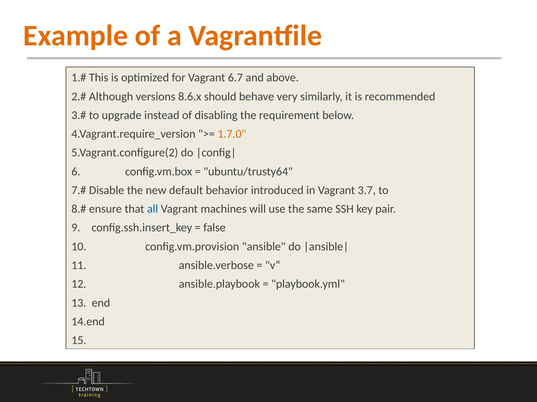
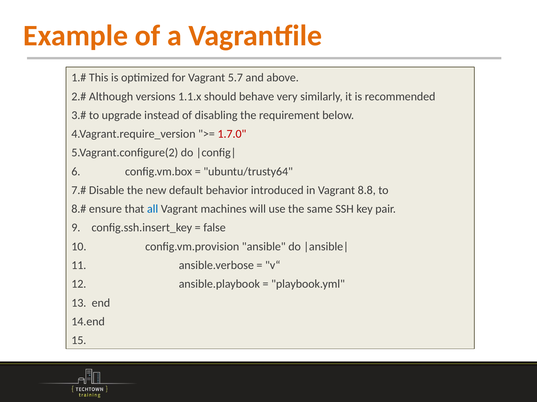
6.7: 6.7 -> 5.7 (235, 78)
8.6.x: 8.6.x -> 1.1.x (190, 97)
1.7.0 colour: orange -> red (232, 134)
3.7: 3.7 -> 8.8 (367, 191)
